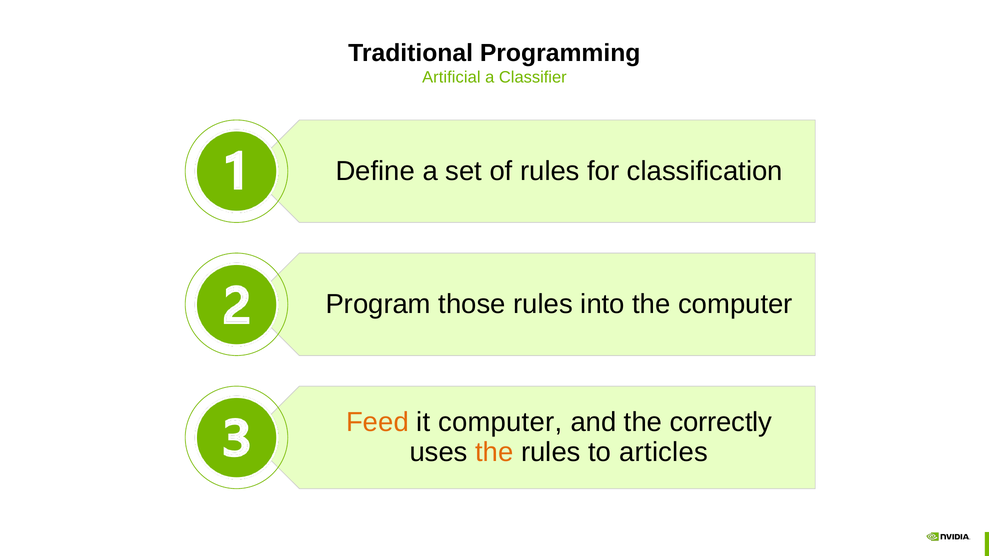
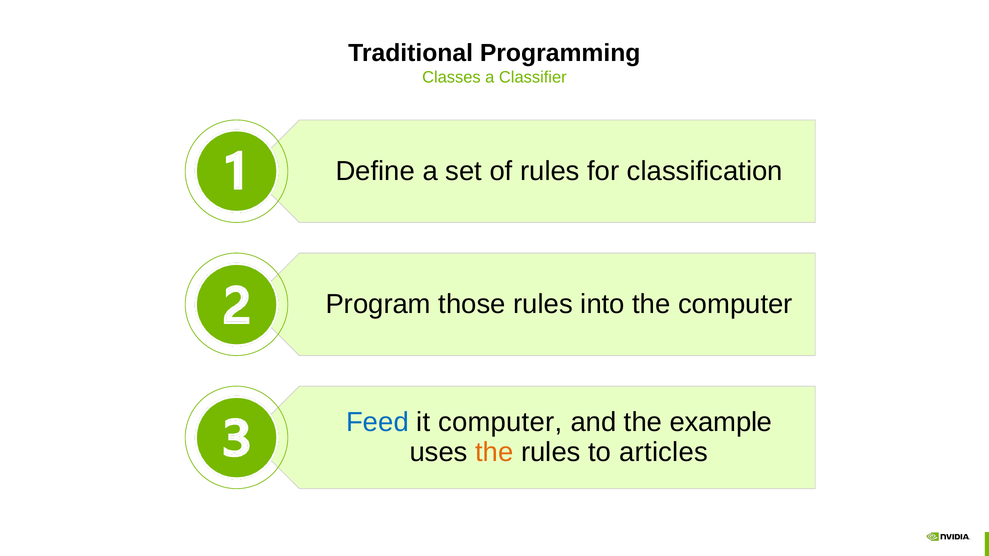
Artificial: Artificial -> Classes (451, 77)
Feed colour: orange -> blue (378, 423)
correctly: correctly -> example (721, 423)
